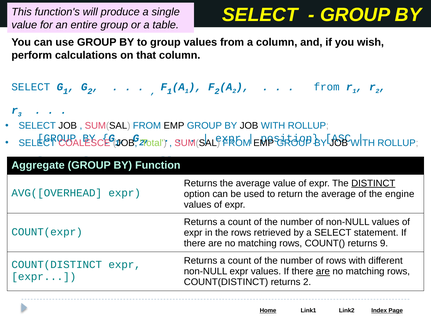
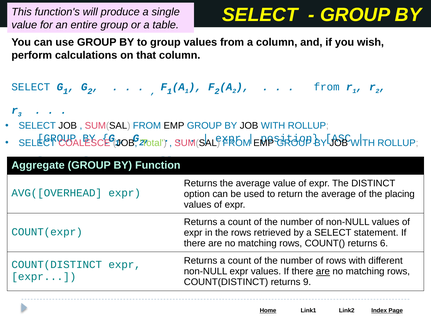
DISTINCT underline: present -> none (373, 183)
engine: engine -> placing (400, 194)
9: 9 -> 6 (384, 244)
returns 2: 2 -> 9 (307, 282)
